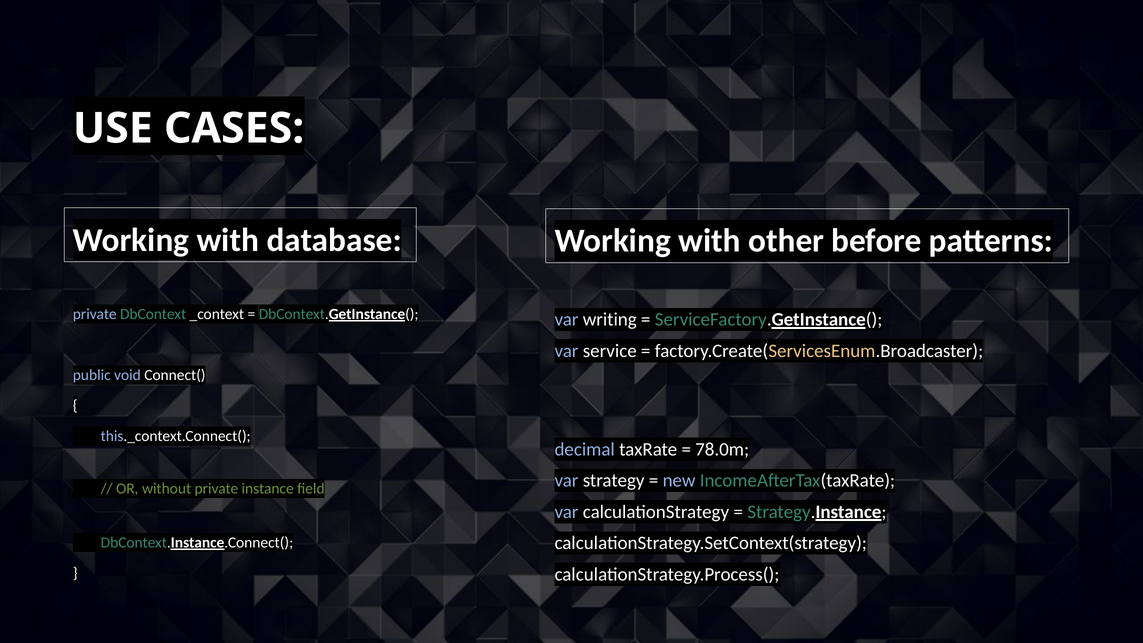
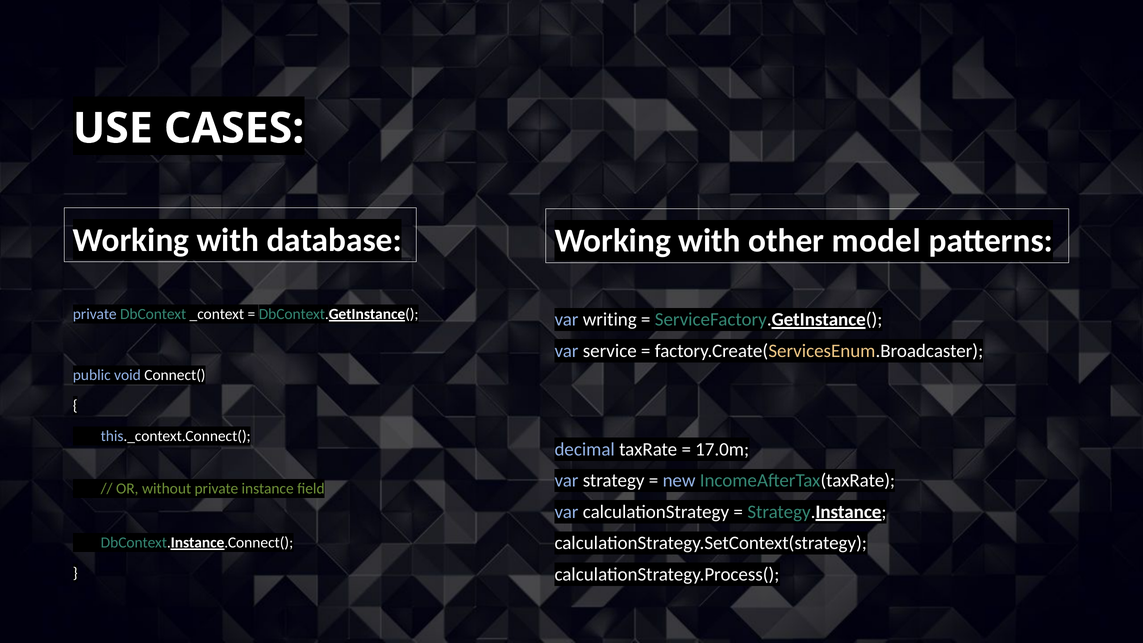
before: before -> model (876, 241)
78.0m: 78.0m -> 17.0m (722, 449)
